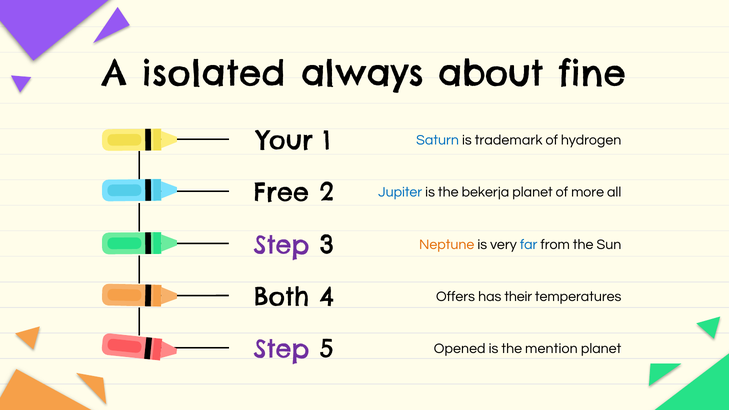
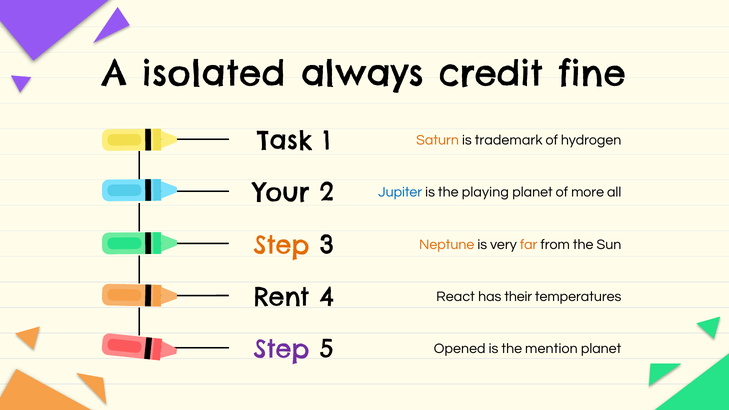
about: about -> credit (491, 74)
Your: Your -> Task (285, 141)
Saturn colour: blue -> orange (438, 140)
Free: Free -> Your (282, 193)
bekerja: bekerja -> playing (485, 192)
Step colour: purple -> orange (282, 245)
far colour: blue -> orange (529, 244)
Both: Both -> Rent (282, 297)
Offers: Offers -> React (455, 297)
